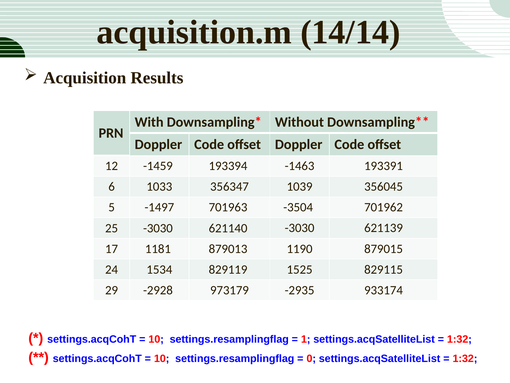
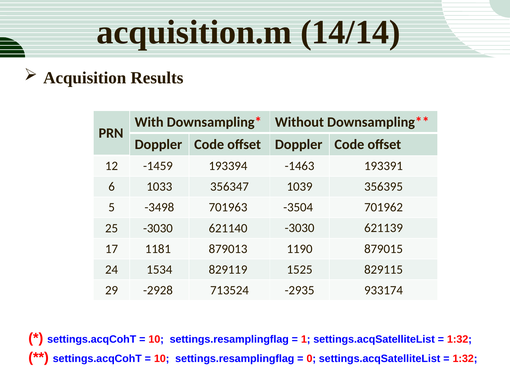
356045: 356045 -> 356395 (384, 186)
-1497: -1497 -> -3498 (159, 207)
973179: 973179 -> 713524 (229, 290)
